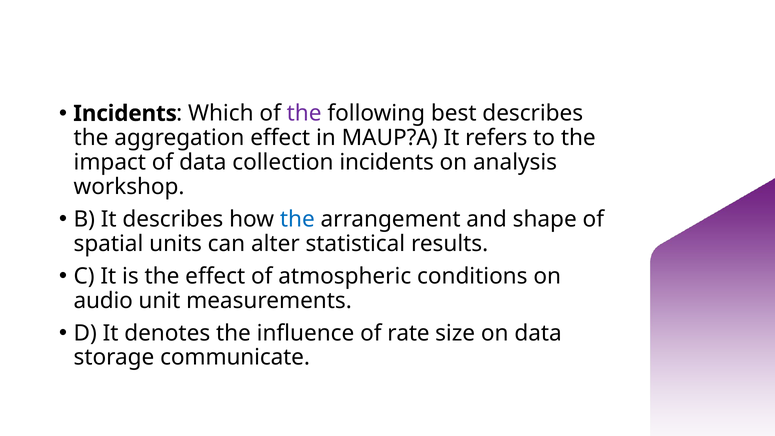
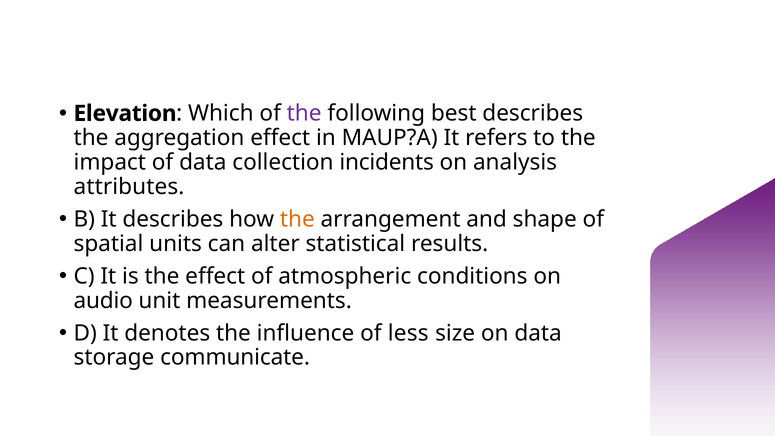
Incidents: Incidents -> Elevation (125, 113)
workshop: workshop -> attributes (129, 187)
the colour: blue -> orange (297, 219)
rate: rate -> less (408, 333)
